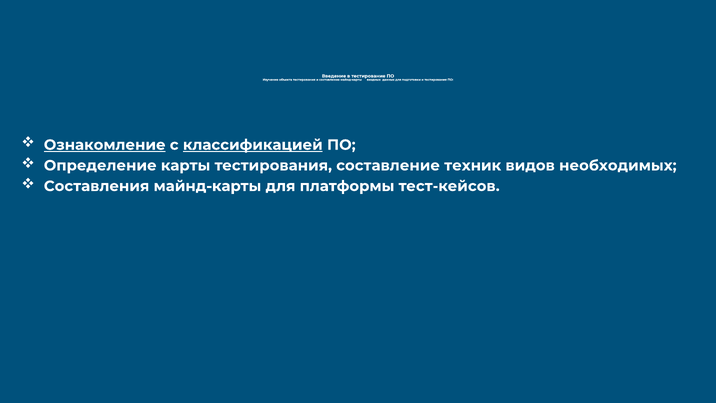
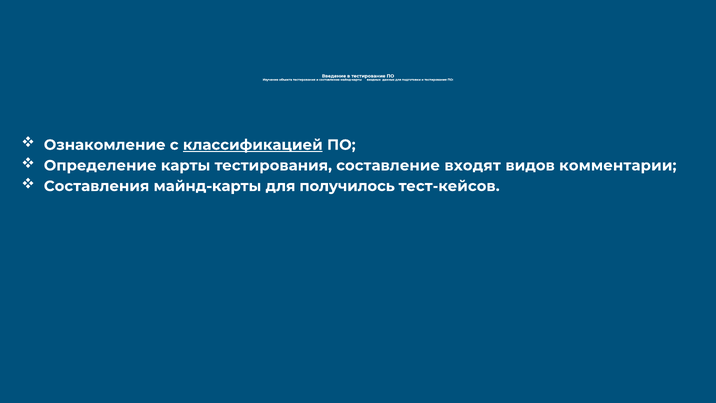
Ознакомление underline: present -> none (105, 145)
техник: техник -> входят (473, 165)
необходимых: необходимых -> комментарии (618, 165)
платформы: платформы -> получилось (347, 186)
